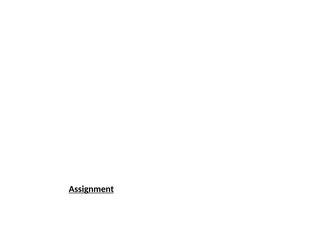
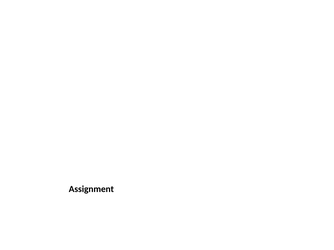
Assignment underline: present -> none (91, 189)
